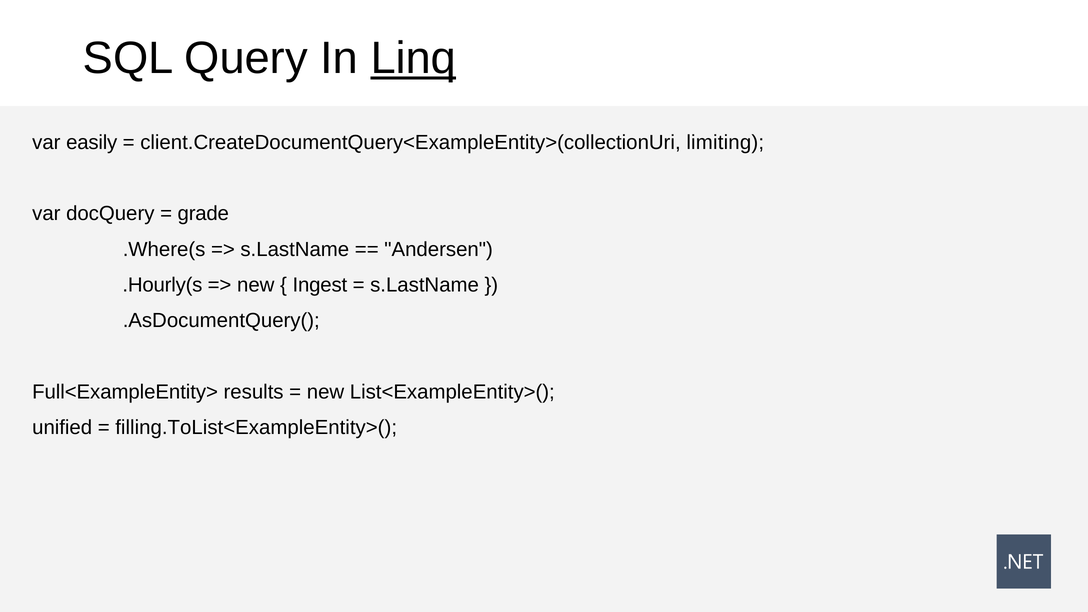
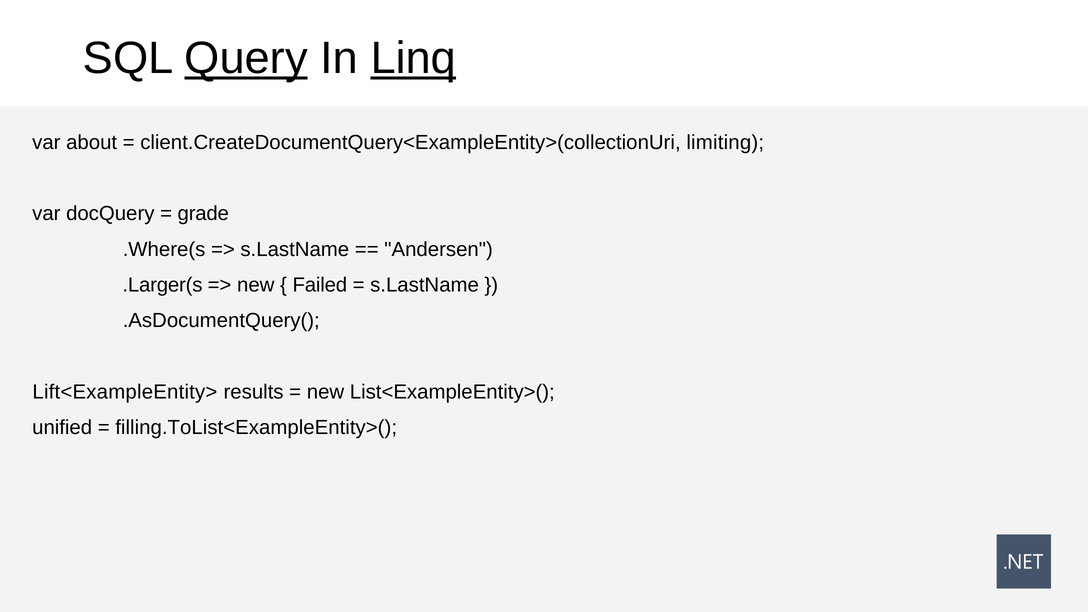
Query underline: none -> present (246, 58)
easily: easily -> about (92, 142)
.Hourly(s: .Hourly(s -> .Larger(s (162, 285)
Ingest: Ingest -> Failed (320, 285)
Full<ExampleEntity>: Full<ExampleEntity> -> Lift<ExampleEntity> (125, 392)
